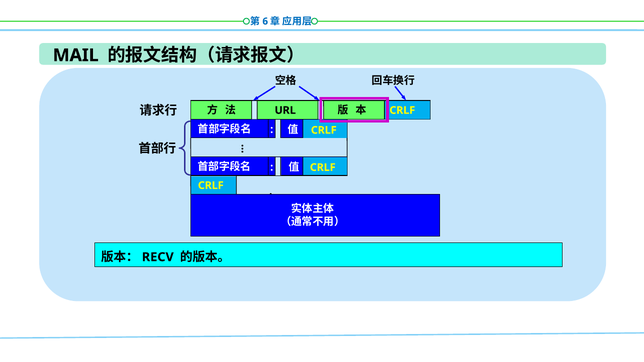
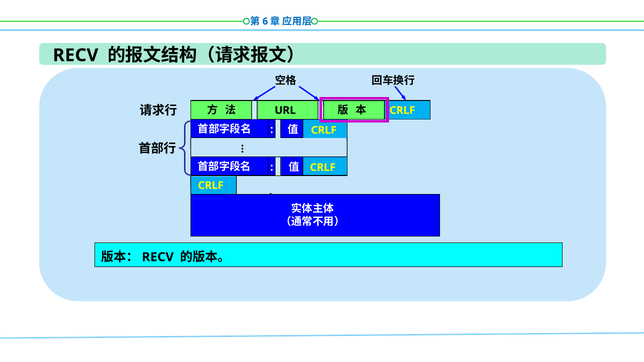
MAIL: MAIL -> RECV (76, 55)
